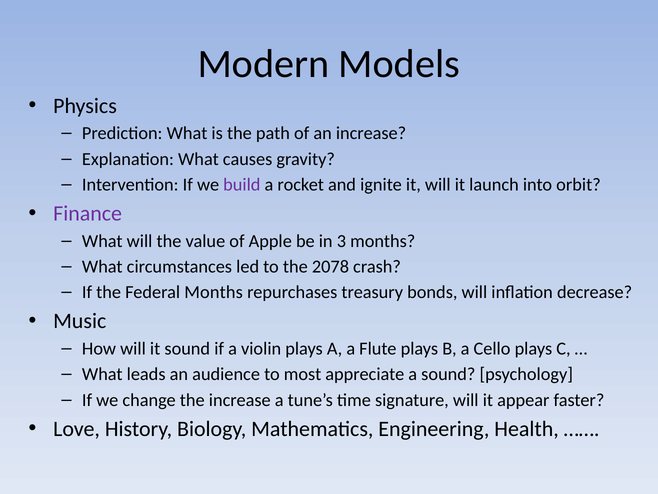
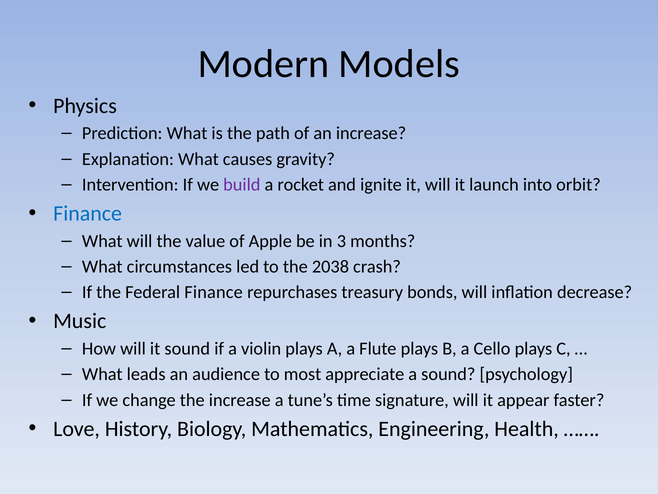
Finance colour: purple -> blue (88, 213)
2078: 2078 -> 2038 (330, 266)
Federal Months: Months -> Finance (214, 292)
